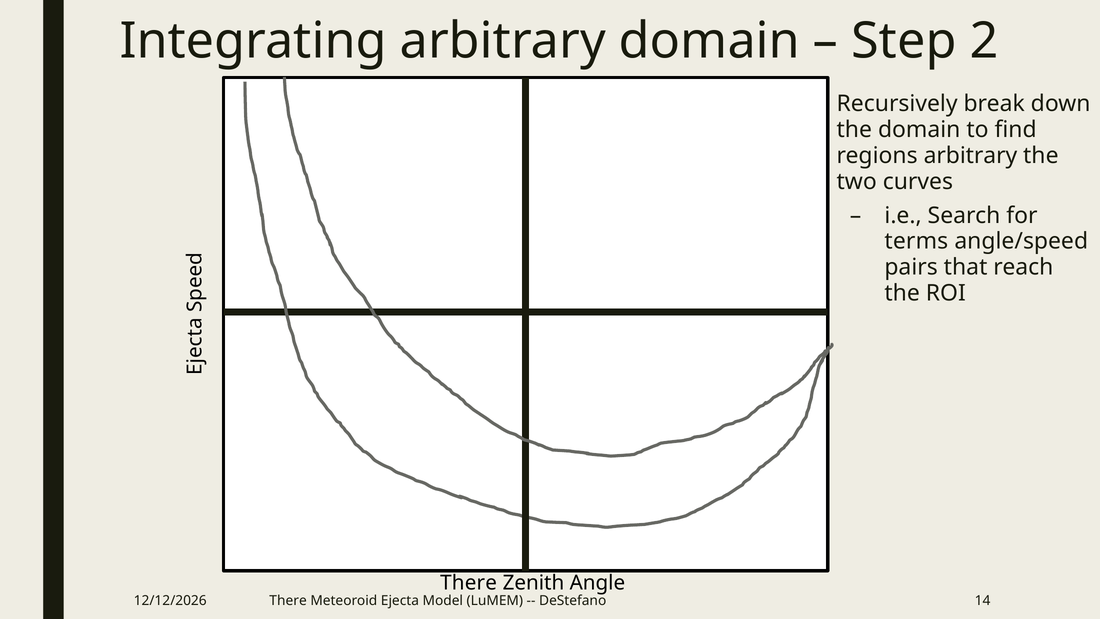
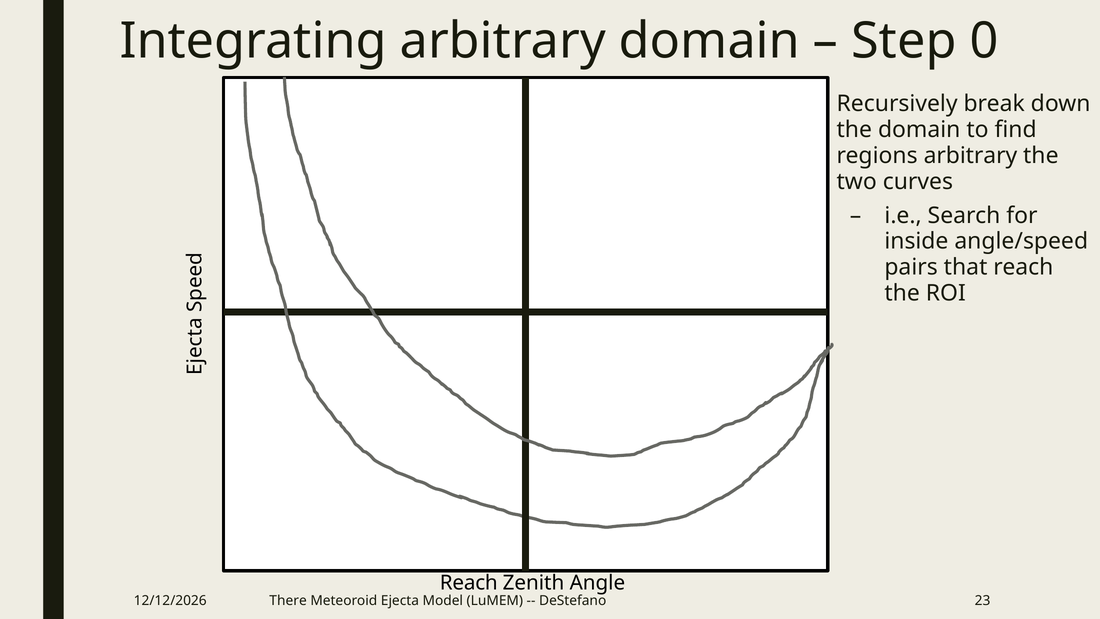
2: 2 -> 0 (984, 41)
terms: terms -> inside (916, 241)
There: There -> Reach (469, 582)
14: 14 -> 23 (983, 600)
